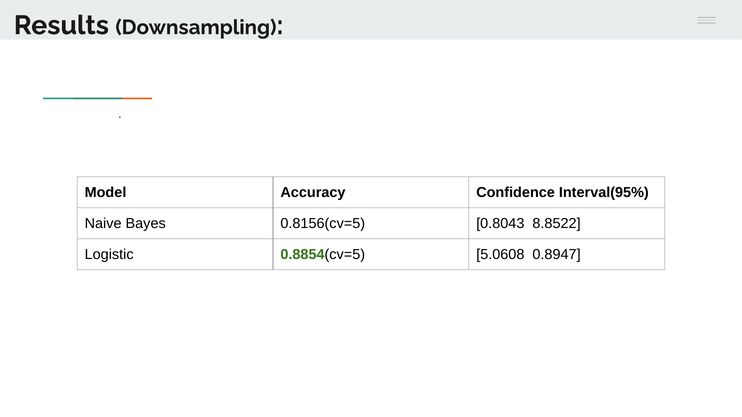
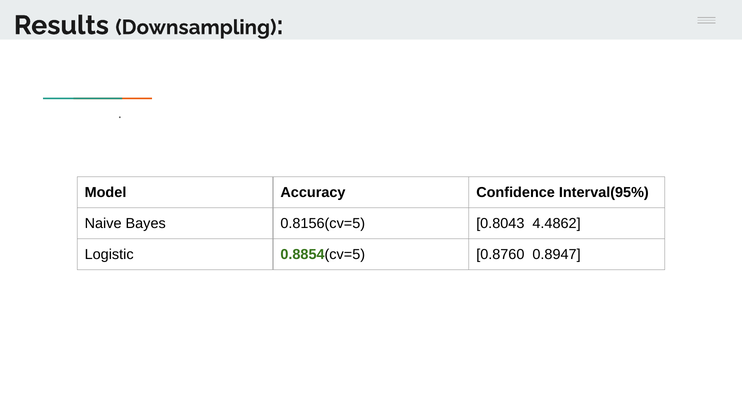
8.8522: 8.8522 -> 4.4862 (557, 224)
5.0608: 5.0608 -> 0.8760 (500, 255)
